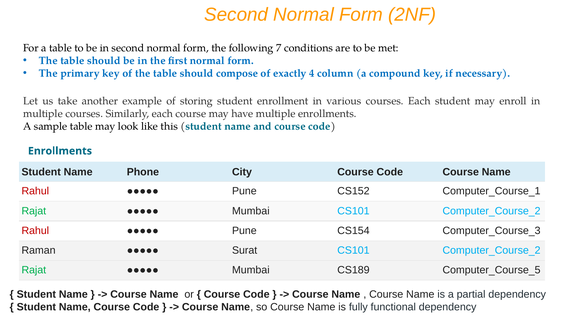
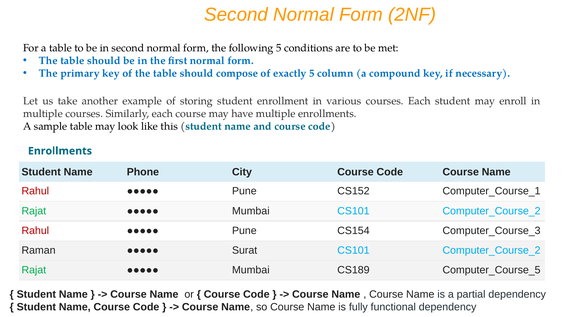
following 7: 7 -> 5 (279, 48)
exactly 4: 4 -> 5 (312, 73)
